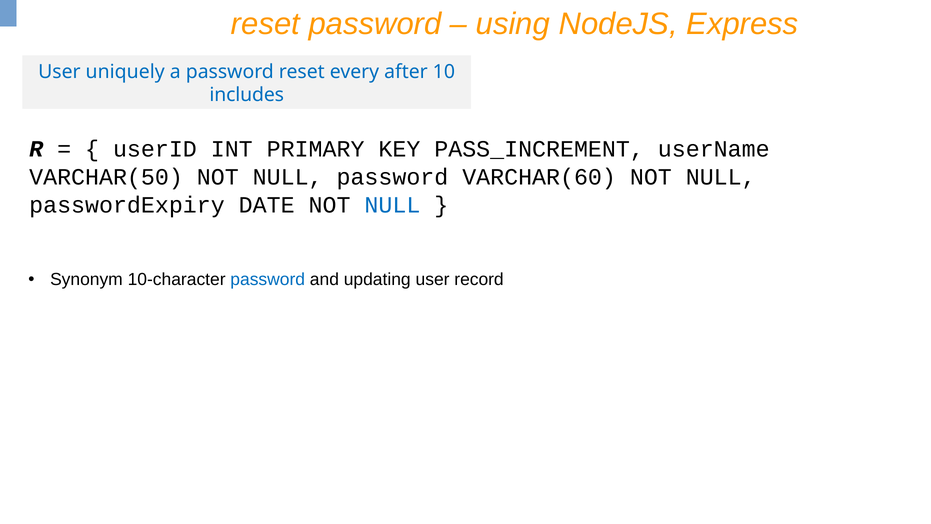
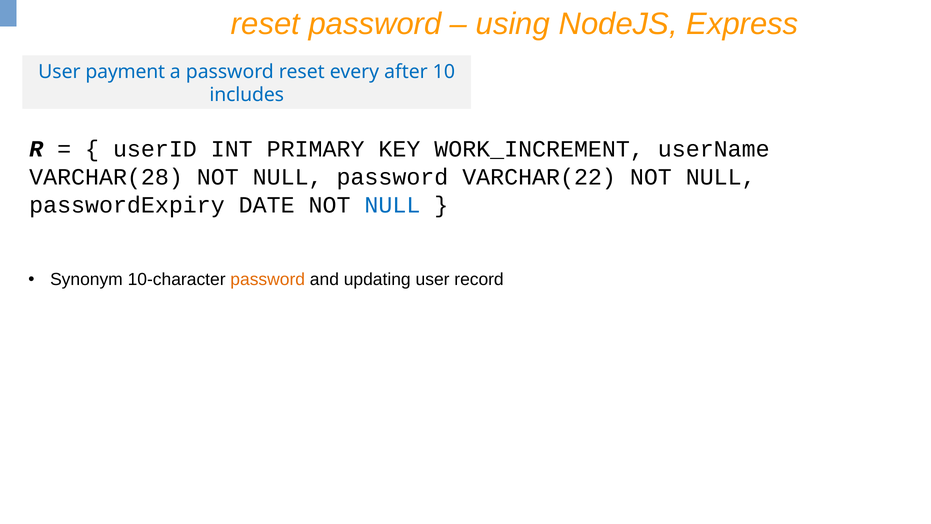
uniquely: uniquely -> payment (125, 72)
PASS_INCREMENT: PASS_INCREMENT -> WORK_INCREMENT (539, 149)
VARCHAR(50: VARCHAR(50 -> VARCHAR(28 (106, 177)
VARCHAR(60: VARCHAR(60 -> VARCHAR(22 (539, 177)
password colour: blue -> orange (268, 280)
